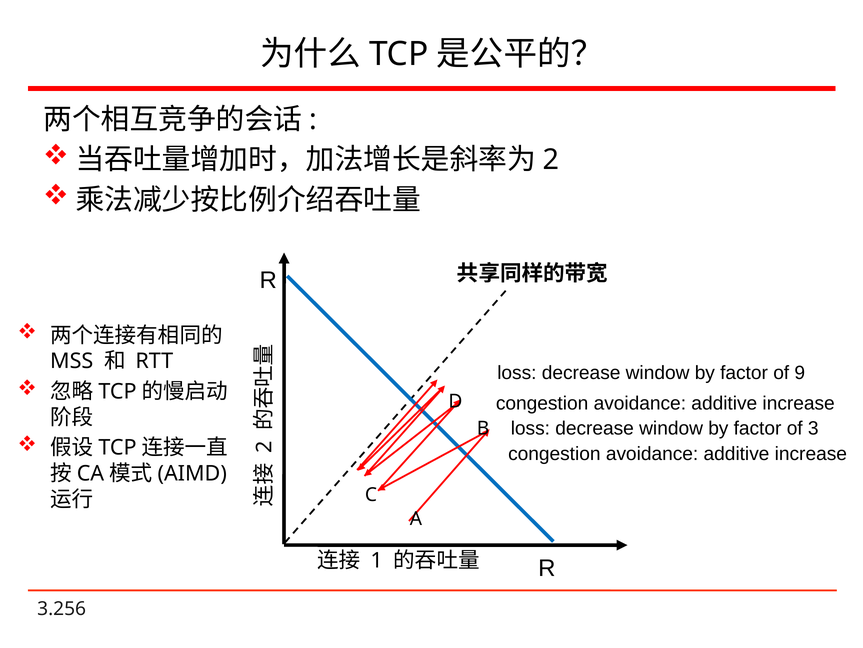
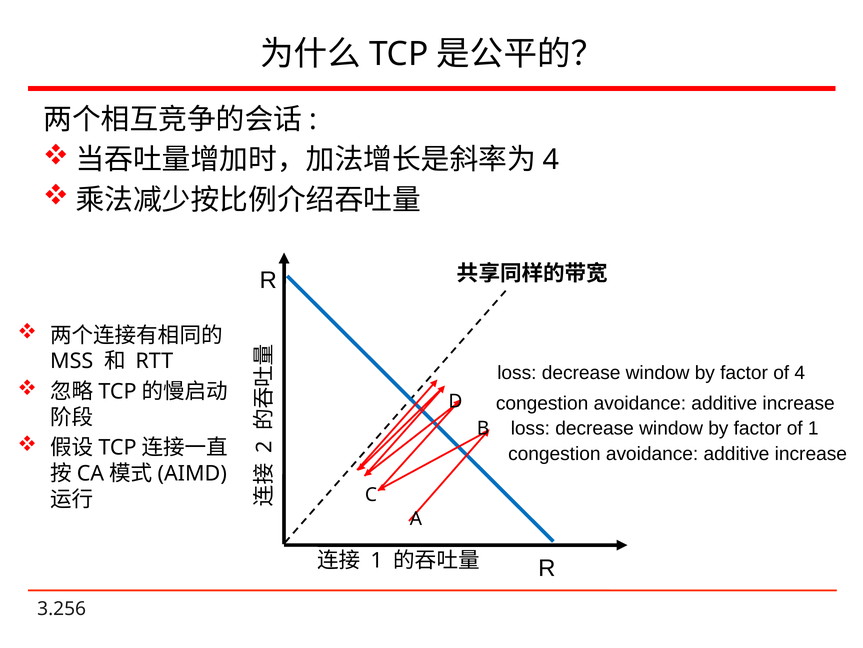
2: 2 -> 4 (551, 160)
of 9: 9 -> 4 (800, 372)
of 3: 3 -> 1 (813, 428)
